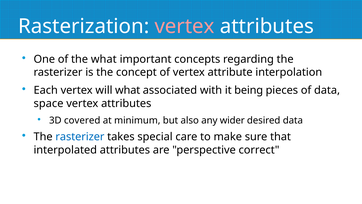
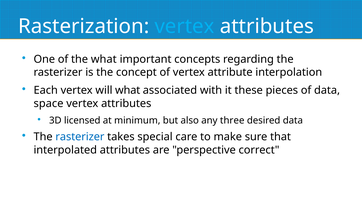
vertex colour: pink -> light blue (185, 26)
being: being -> these (249, 90)
covered: covered -> licensed (82, 120)
wider: wider -> three (232, 120)
